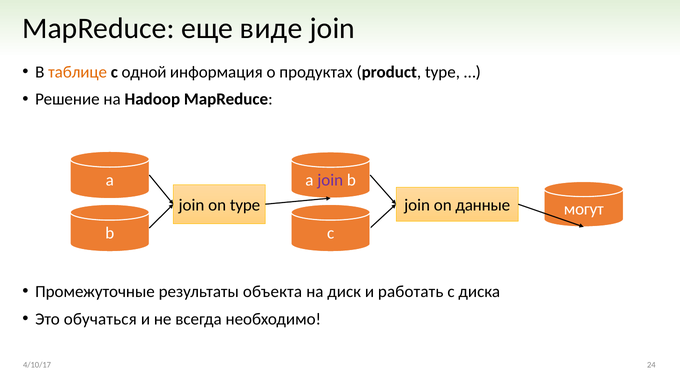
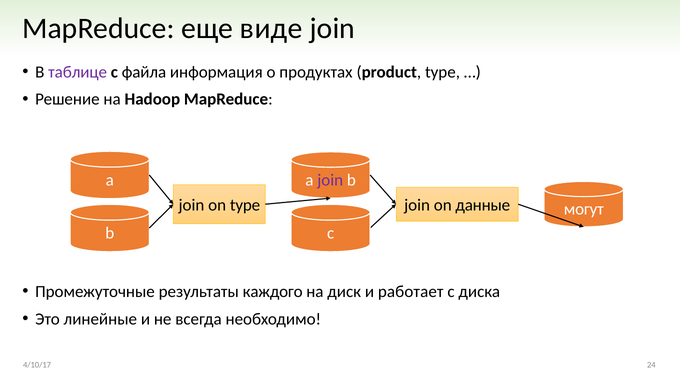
таблице colour: orange -> purple (78, 72)
одной: одной -> файла (144, 72)
объекта: объекта -> каждого (273, 292)
работать: работать -> работает (411, 292)
обучаться: обучаться -> линейные (100, 319)
